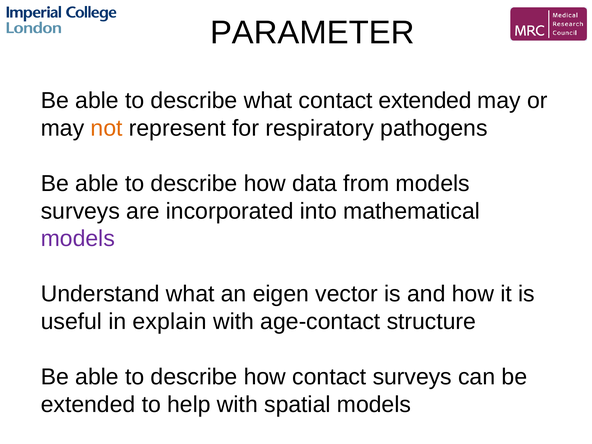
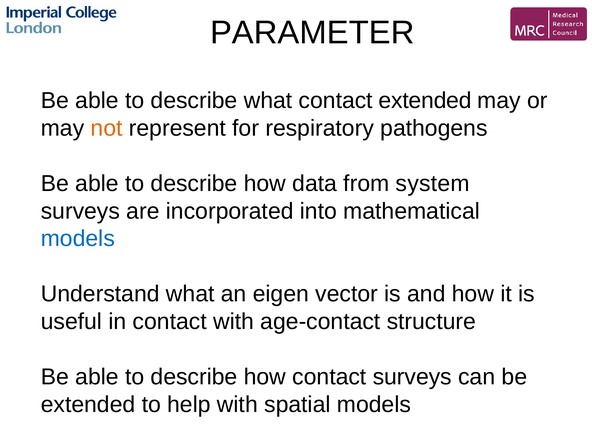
from models: models -> system (433, 183)
models colour: purple -> blue (78, 239)
in explain: explain -> contact (170, 322)
